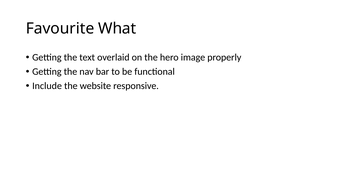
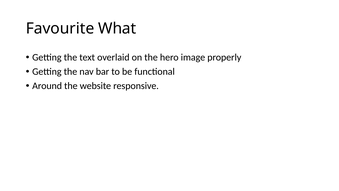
Include: Include -> Around (47, 86)
